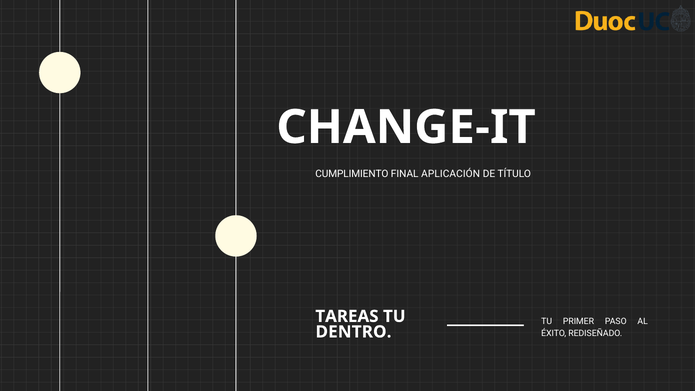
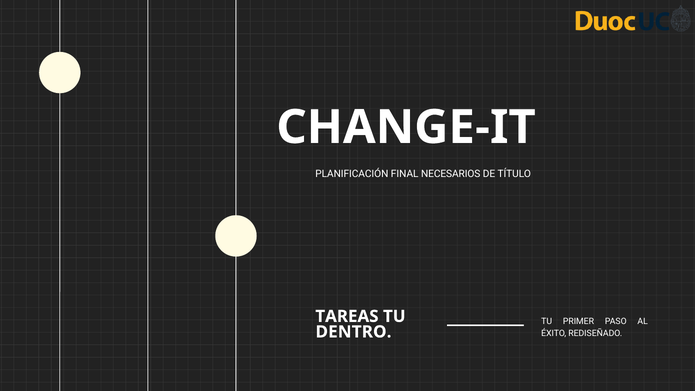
CUMPLIMIENTO: CUMPLIMIENTO -> PLANIFICACIÓN (352, 174)
APLICACIÓN: APLICACIÓN -> NECESARIOS (451, 174)
